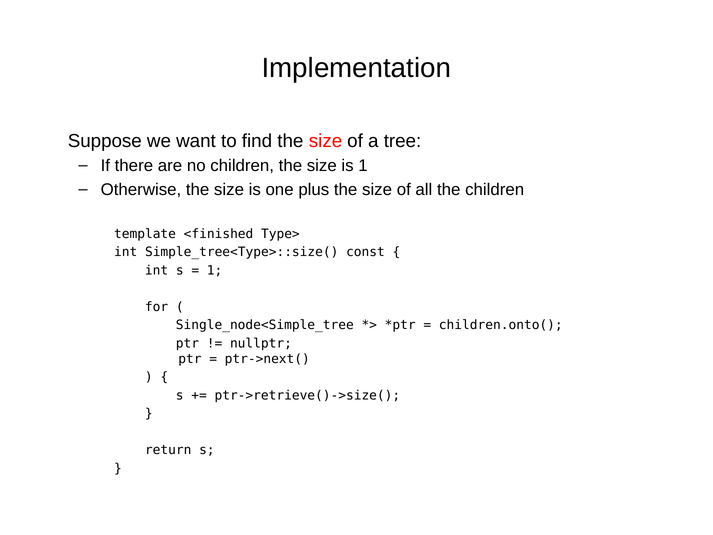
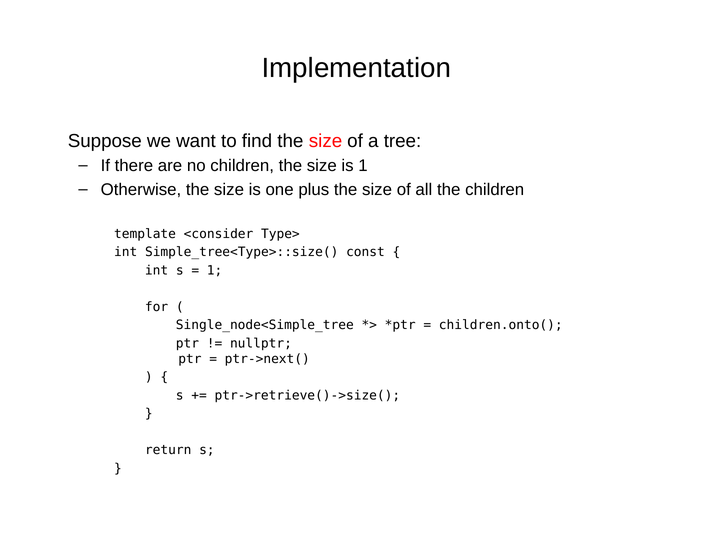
<finished: <finished -> <consider (219, 234)
